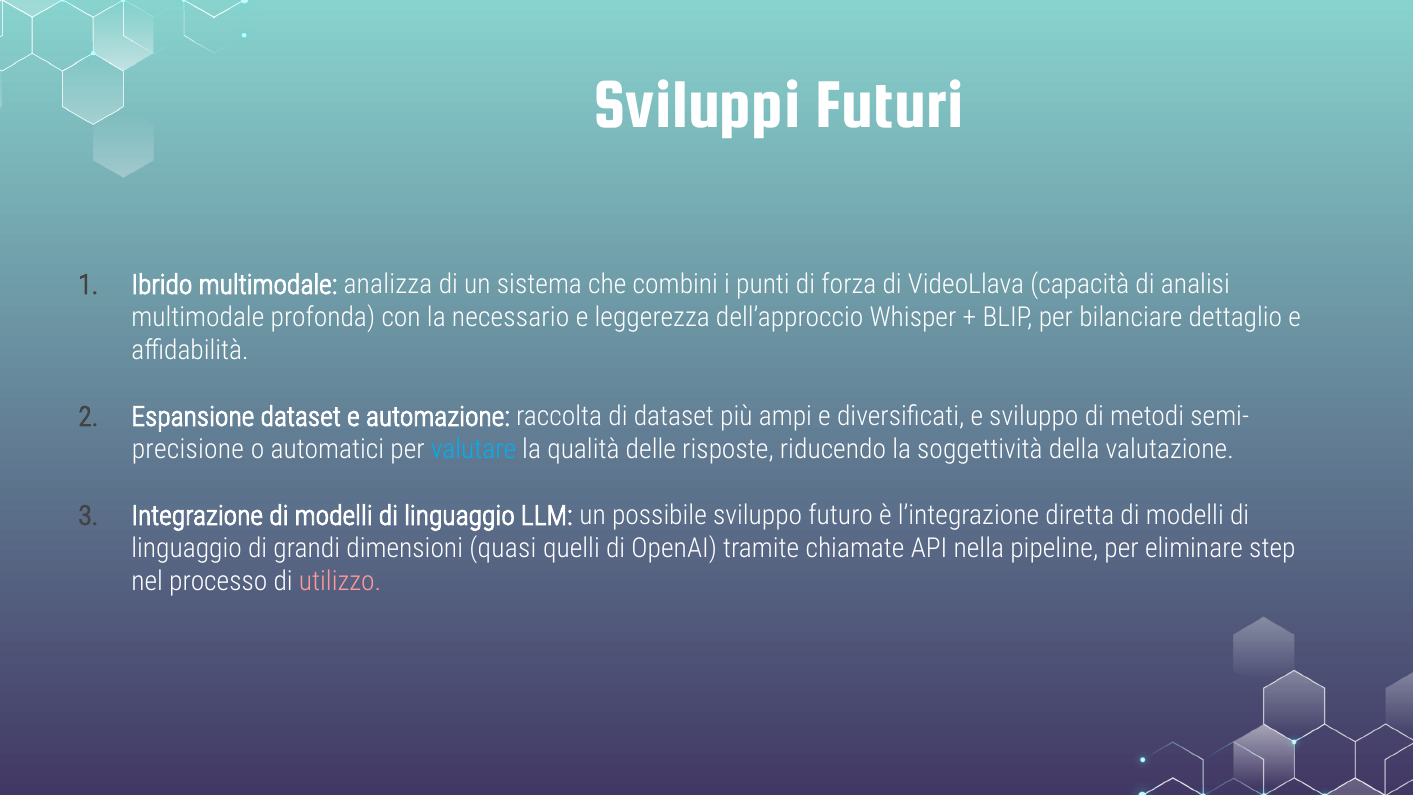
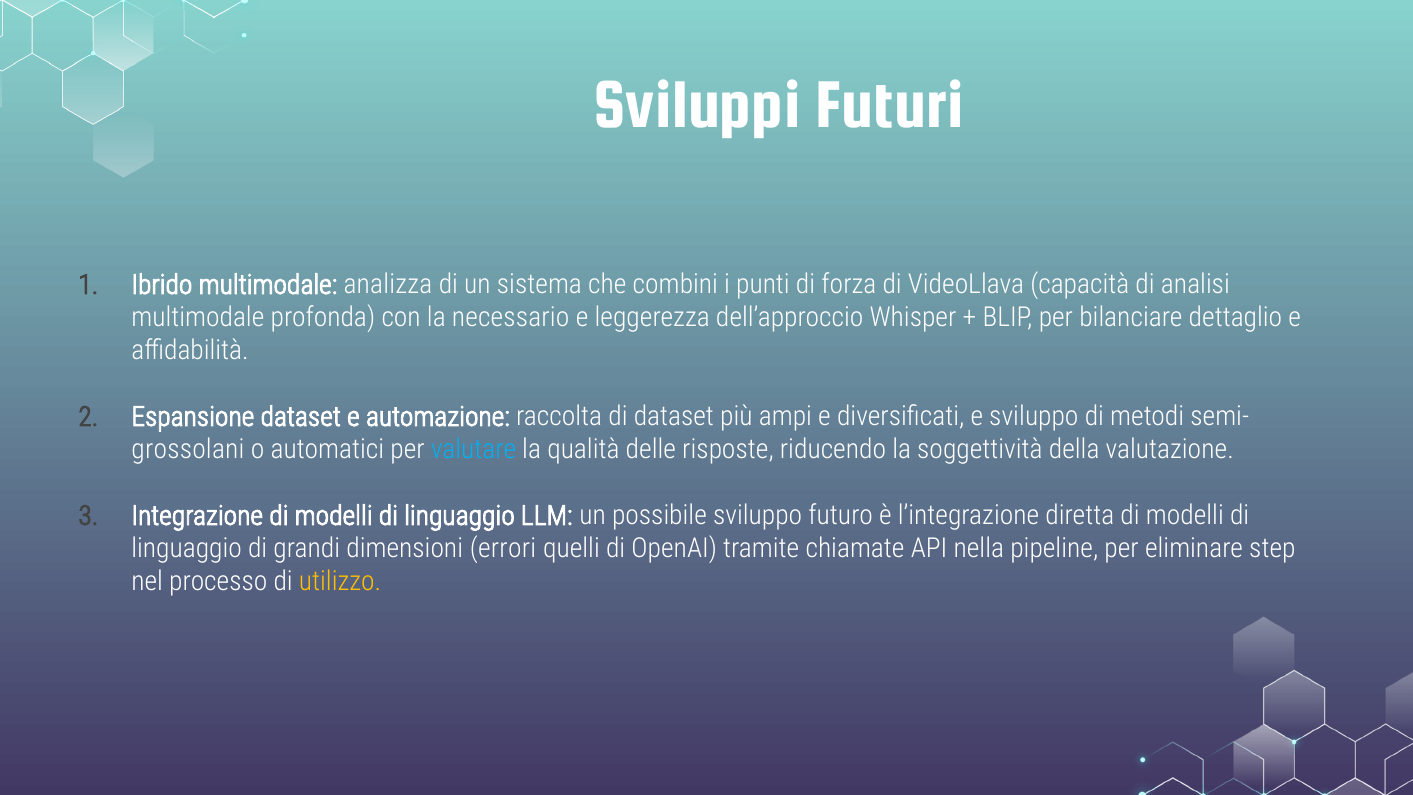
precisione: precisione -> grossolani (188, 450)
quasi: quasi -> errori (503, 549)
utilizzo colour: pink -> yellow (340, 582)
